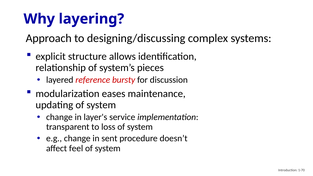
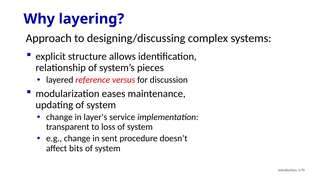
bursty: bursty -> versus (124, 80)
feel: feel -> bits (76, 148)
